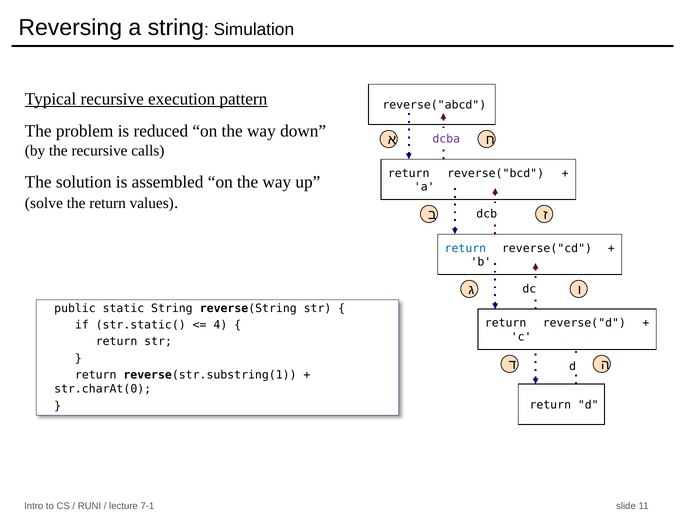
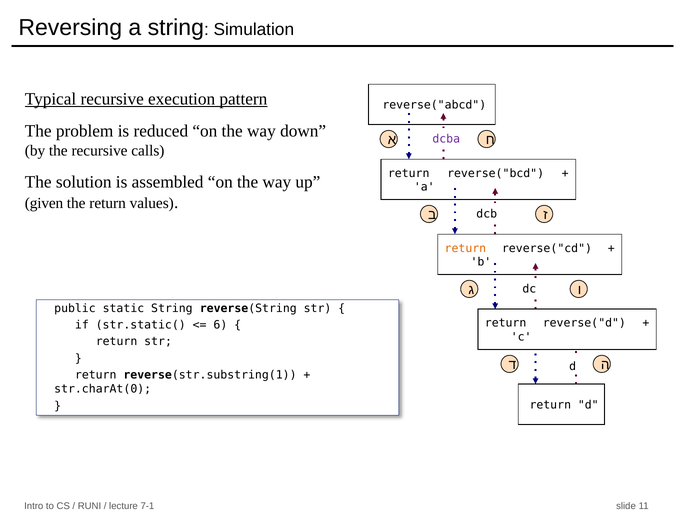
solve: solve -> given (44, 203)
return colour: blue -> orange (465, 248)
4: 4 -> 6 (220, 324)
